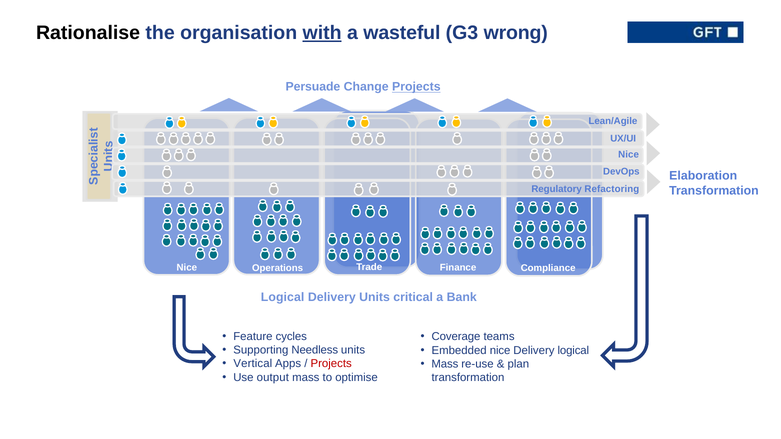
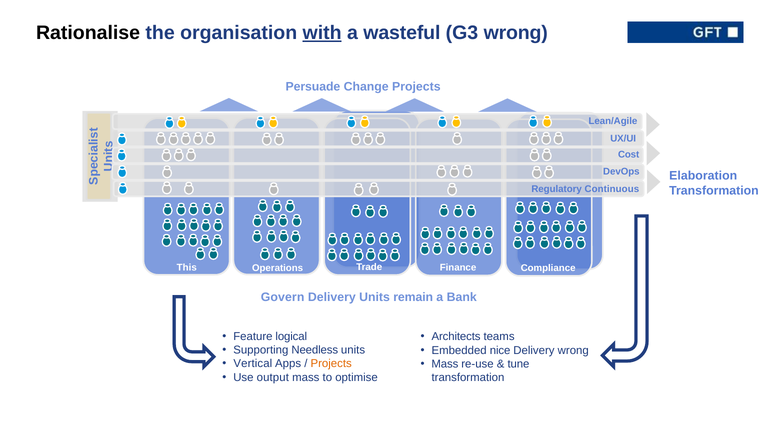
Projects underline: present -> none (416, 87)
Nice: Nice -> Cost (629, 155)
Refactoring: Refactoring -> Continuous (612, 189)
Nice: Nice -> This (187, 268)
Logical: Logical -> Govern (283, 297)
critical: critical -> remain (413, 297)
cycles: cycles -> logical (291, 337)
Coverage: Coverage -> Architects (456, 337)
Delivery logical: logical -> wrong (573, 351)
Projects colour: red -> orange (331, 364)
plan: plan -> tune (518, 364)
